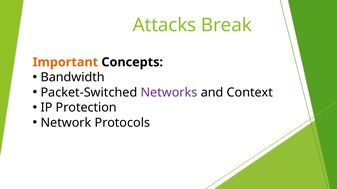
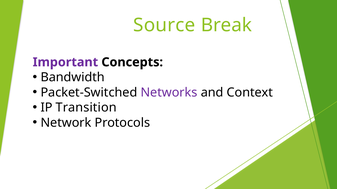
Attacks: Attacks -> Source (164, 25)
Important colour: orange -> purple (65, 62)
Protection: Protection -> Transition (86, 108)
